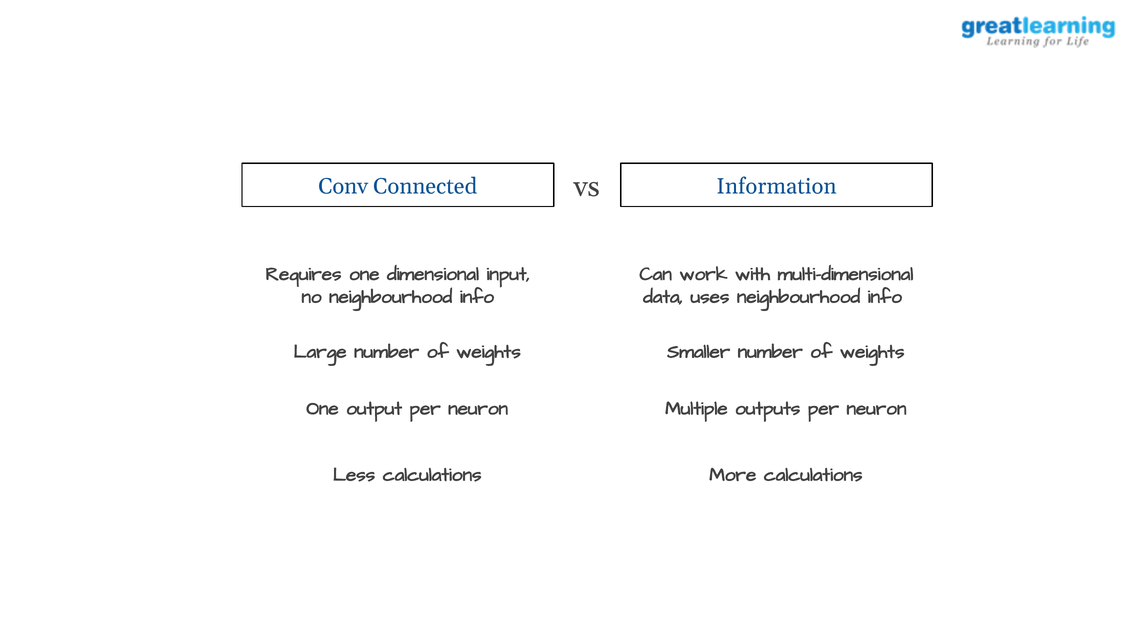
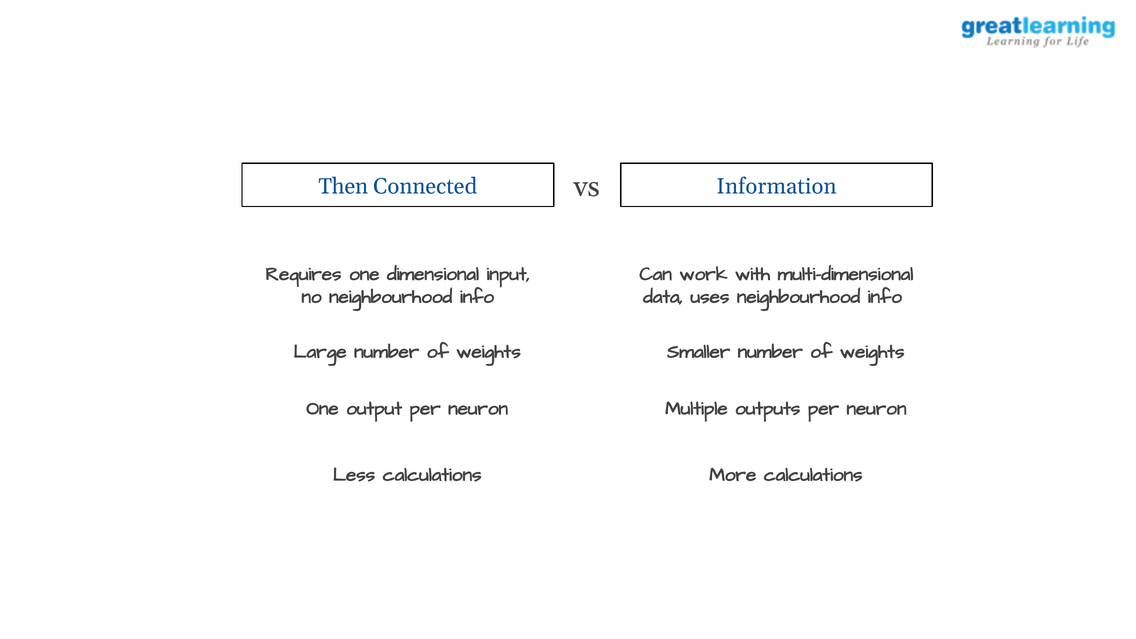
Conv: Conv -> Then (343, 186)
